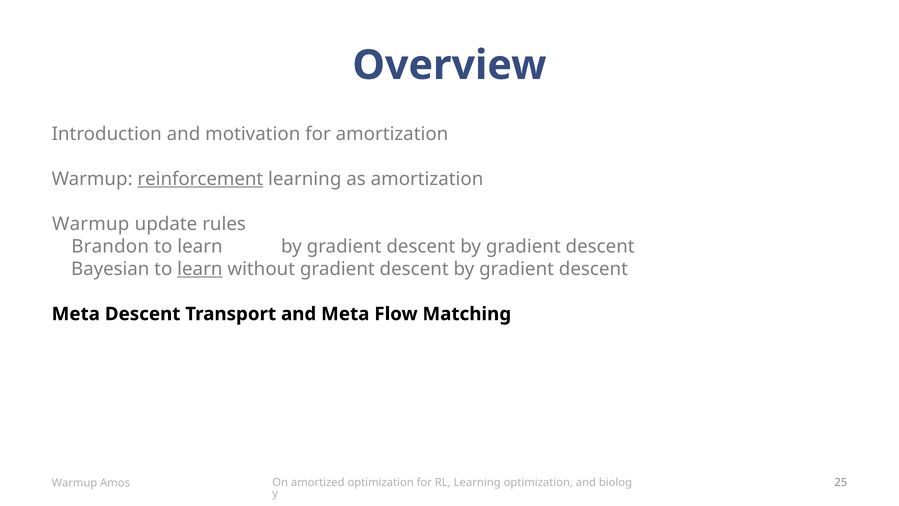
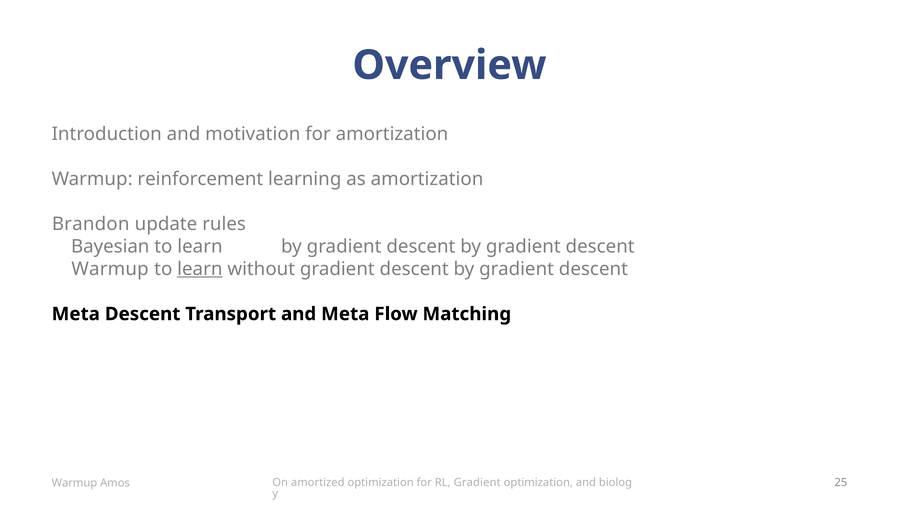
reinforcement underline: present -> none (200, 179)
Warmup: Warmup -> Brandon (91, 224)
Brandon: Brandon -> Bayesian (110, 246)
Bayesian: Bayesian -> Warmup (110, 269)
RL Learning: Learning -> Gradient (477, 482)
